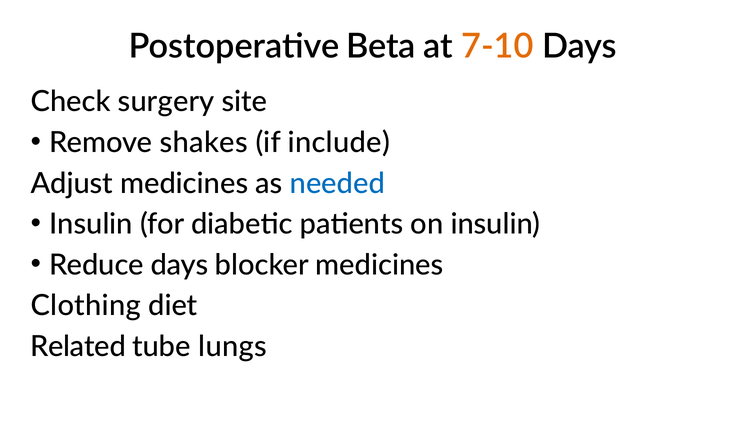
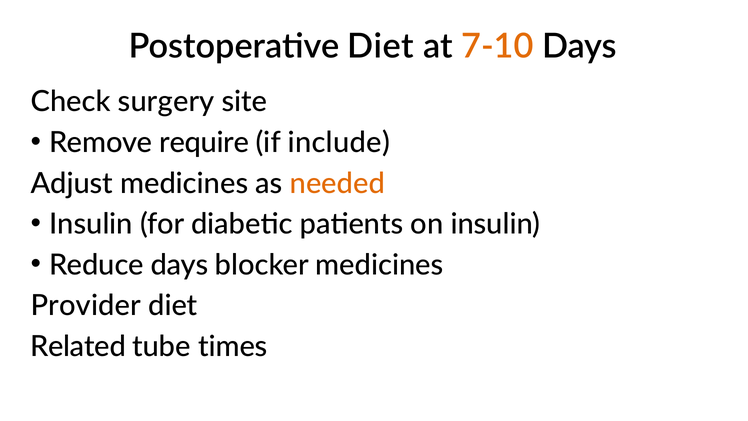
Postoperative Beta: Beta -> Diet (380, 46)
shakes: shakes -> require (204, 143)
needed colour: blue -> orange (337, 183)
Clothing: Clothing -> Provider (86, 306)
lungs: lungs -> times (233, 346)
